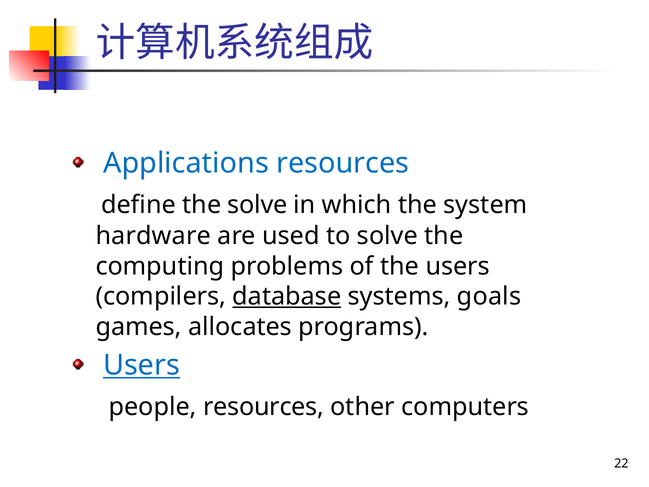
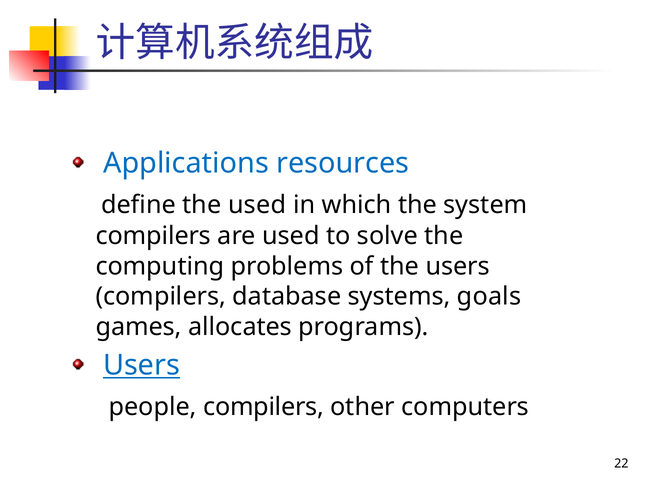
the solve: solve -> used (257, 205)
hardware: hardware -> compilers (153, 236)
database underline: present -> none (287, 296)
people resources: resources -> compilers (264, 407)
